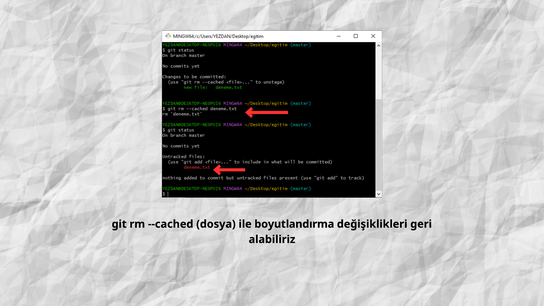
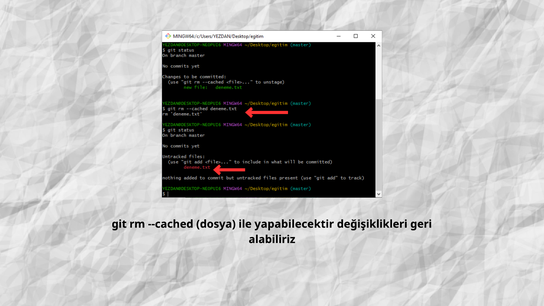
boyutlandırma: boyutlandırma -> yapabilecektir (294, 224)
